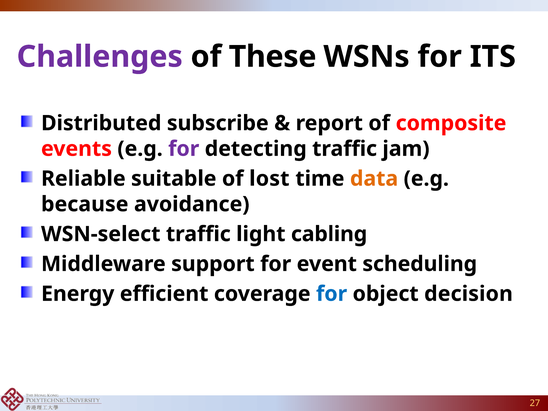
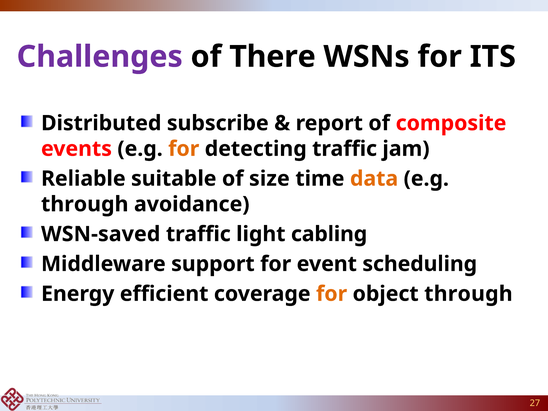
These: These -> There (273, 57)
for colour: purple -> orange (184, 149)
lost: lost -> size (269, 179)
because: because -> through (85, 204)
WSN-select: WSN-select -> WSN-saved (101, 234)
for colour: blue -> orange (332, 294)
object decision: decision -> through (468, 294)
